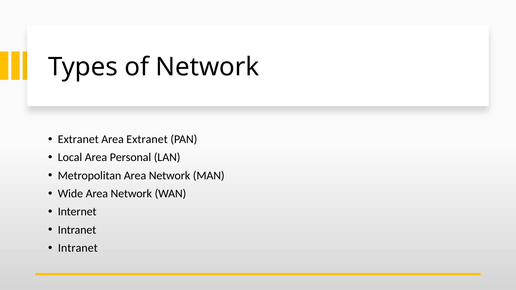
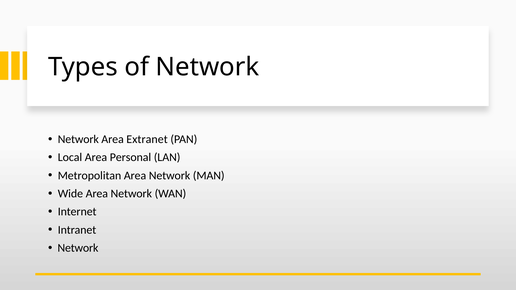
Extranet: Extranet -> Network (78, 139)
Intranet: Intranet -> Network (78, 248)
